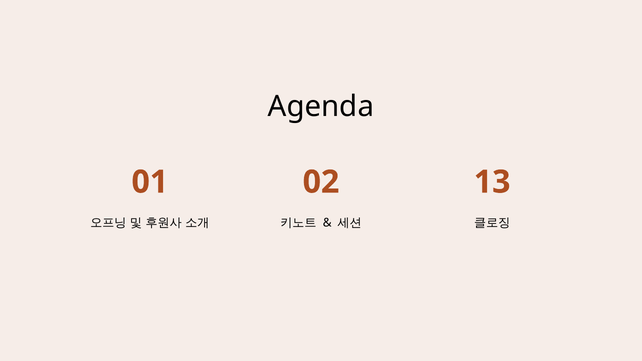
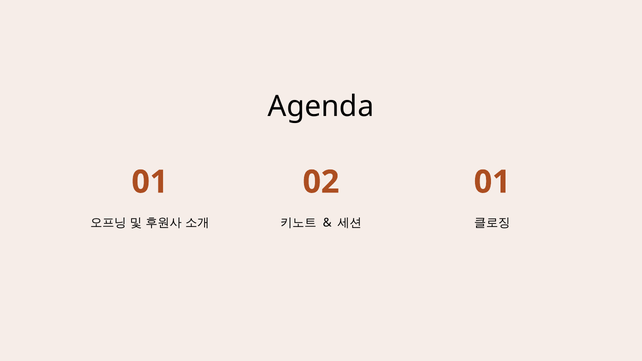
01 13: 13 -> 01 (492, 182)
